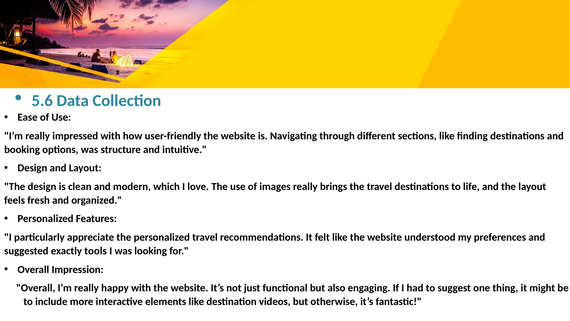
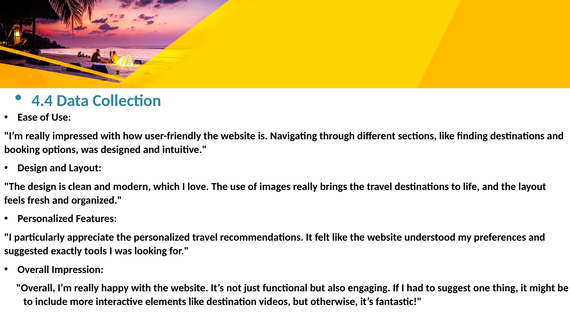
5.6: 5.6 -> 4.4 (42, 101)
structure: structure -> designed (121, 149)
